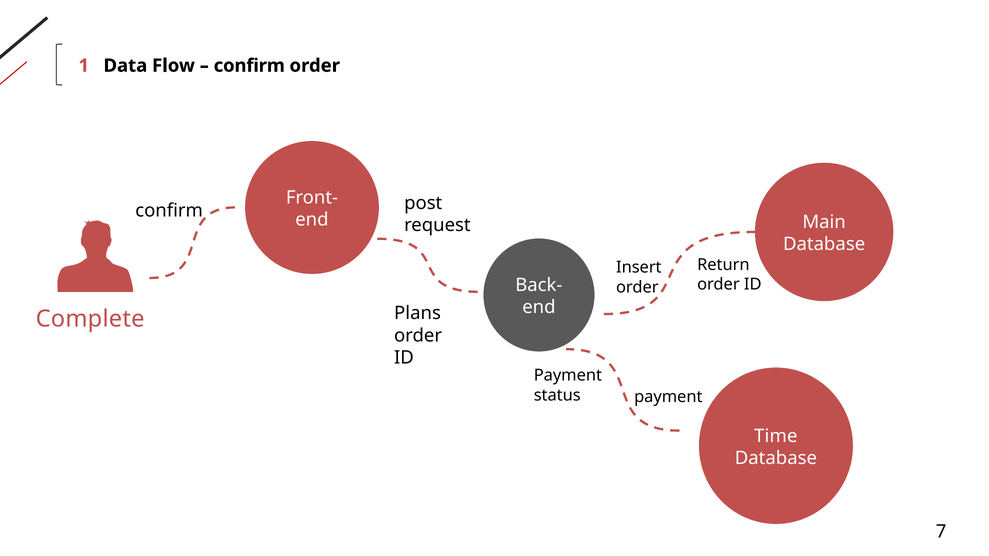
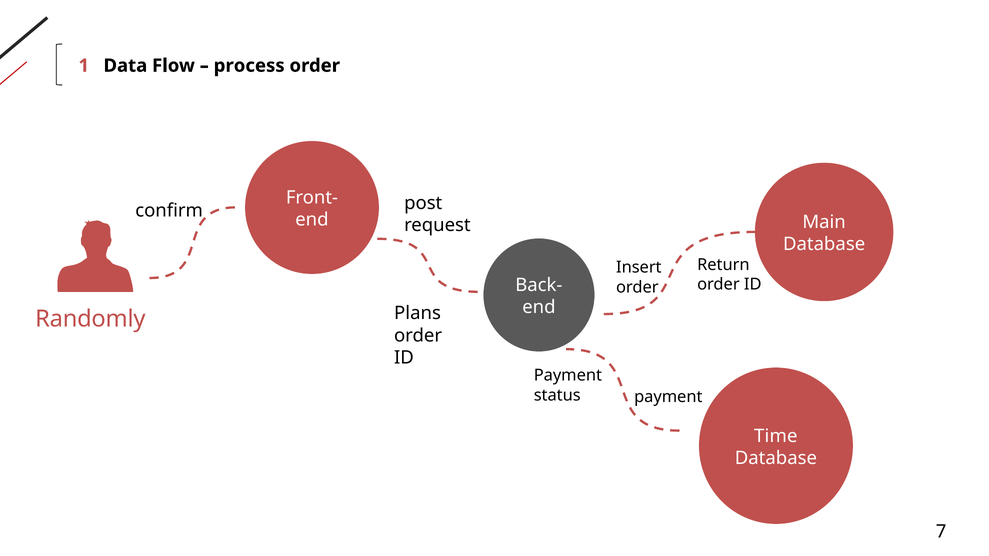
confirm: confirm -> process (249, 66)
Complete: Complete -> Randomly (90, 319)
